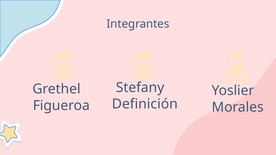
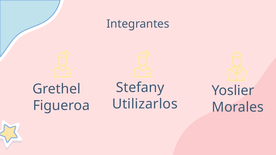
Definición: Definición -> Utilizarlos (145, 104)
